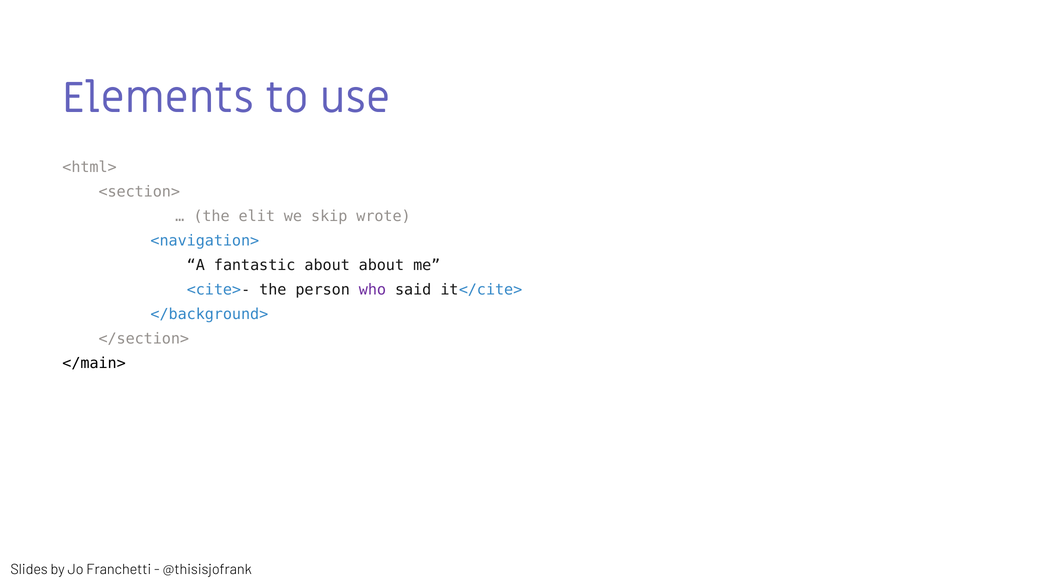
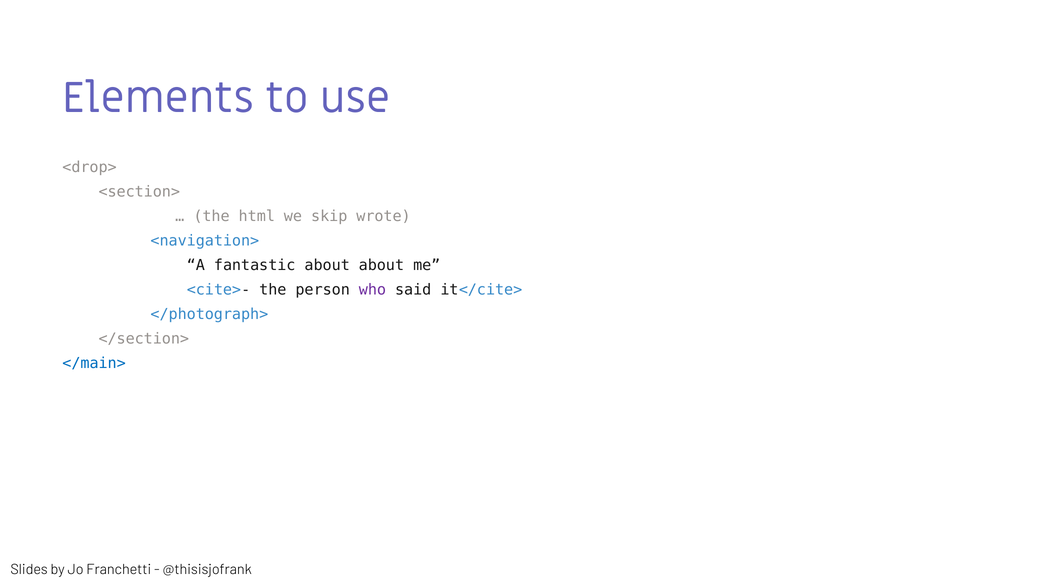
<html>: <html> -> <drop> (89, 168)
elit: elit -> html (257, 217)
</background>: </background> -> </photograph> (209, 315)
</main> colour: black -> blue (94, 364)
